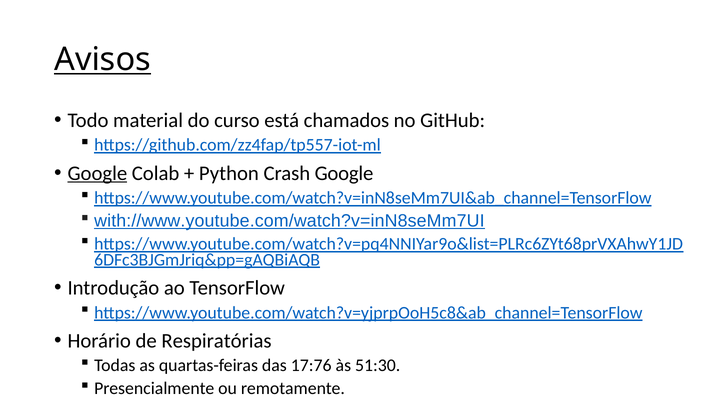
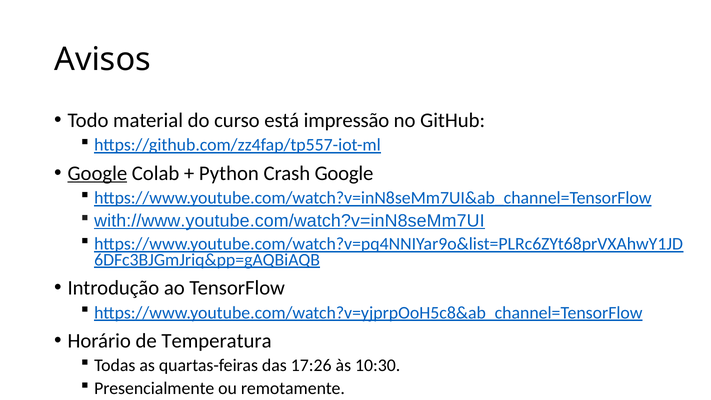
Avisos underline: present -> none (103, 60)
chamados: chamados -> impressão (346, 120)
Respiratórias: Respiratórias -> Temperatura (217, 341)
17:76: 17:76 -> 17:26 (311, 365)
51:30: 51:30 -> 10:30 (378, 365)
